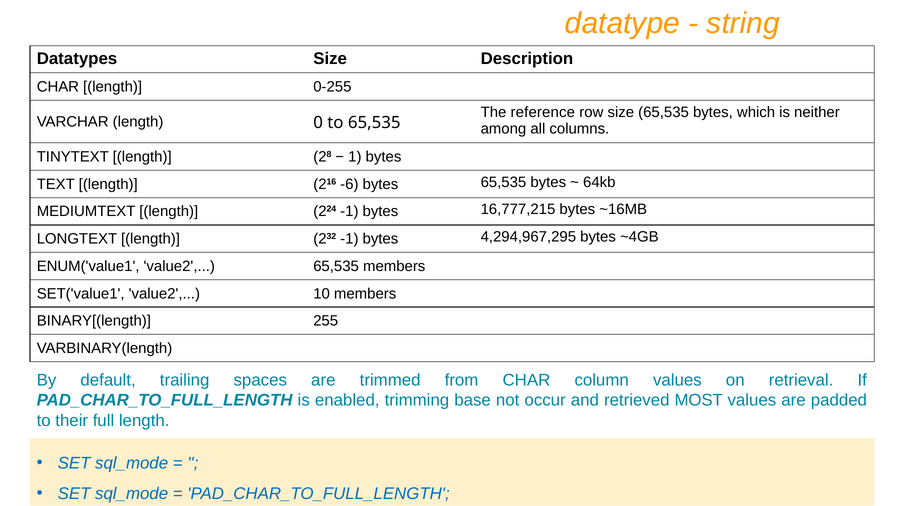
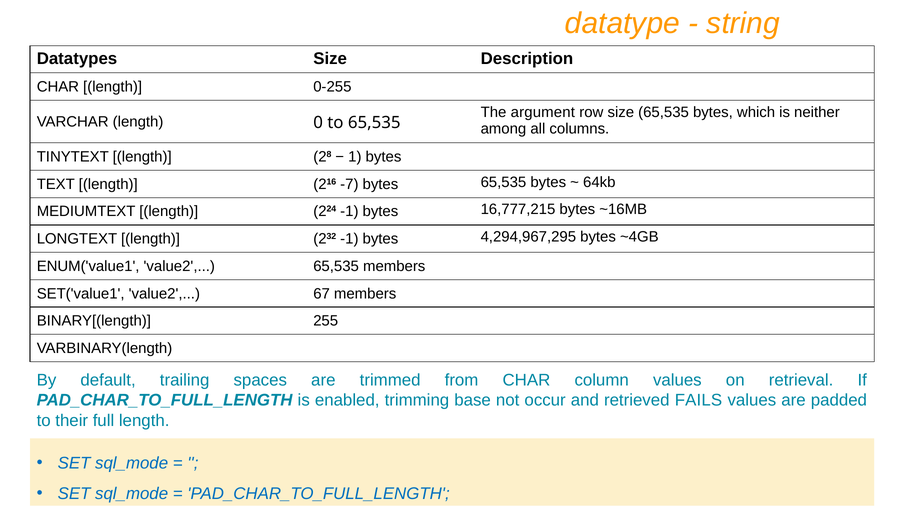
reference: reference -> argument (543, 112)
-6: -6 -> -7 (349, 184)
10: 10 -> 67 (322, 293)
MOST: MOST -> FAILS (698, 400)
